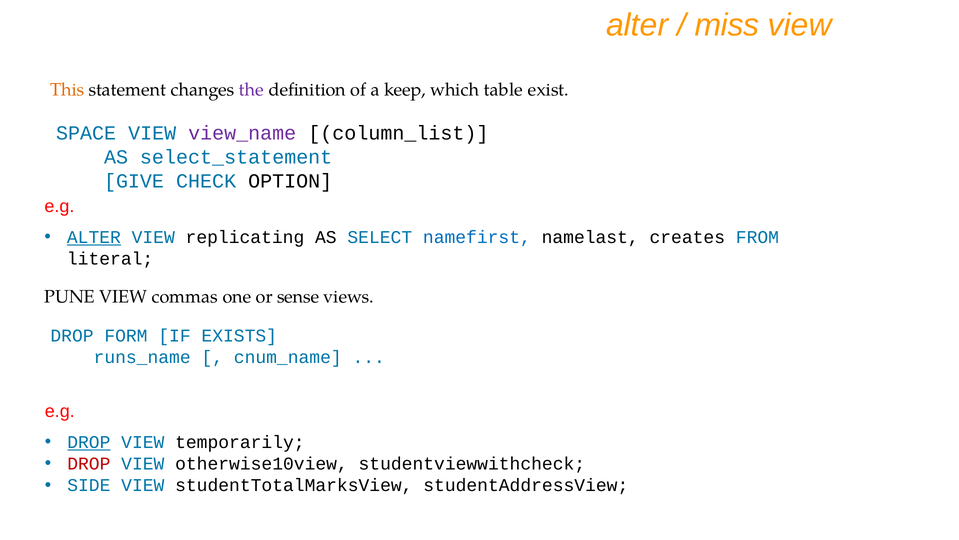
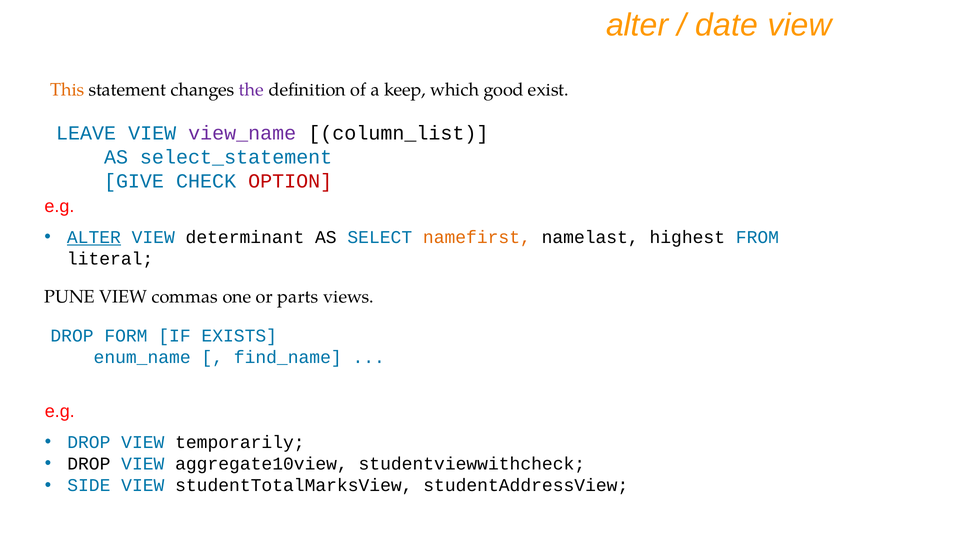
miss: miss -> date (727, 25)
table: table -> good (504, 90)
SPACE: SPACE -> LEAVE (86, 133)
OPTION colour: black -> red (290, 181)
replicating: replicating -> determinant (245, 237)
namefirst colour: blue -> orange (477, 237)
creates: creates -> highest (687, 237)
sense: sense -> parts (298, 297)
runs_name: runs_name -> enum_name (142, 357)
cnum_name: cnum_name -> find_name (288, 357)
DROP underline: present -> none (89, 442)
DROP colour: red -> black (89, 463)
otherwise10view: otherwise10view -> aggregate10view (261, 463)
